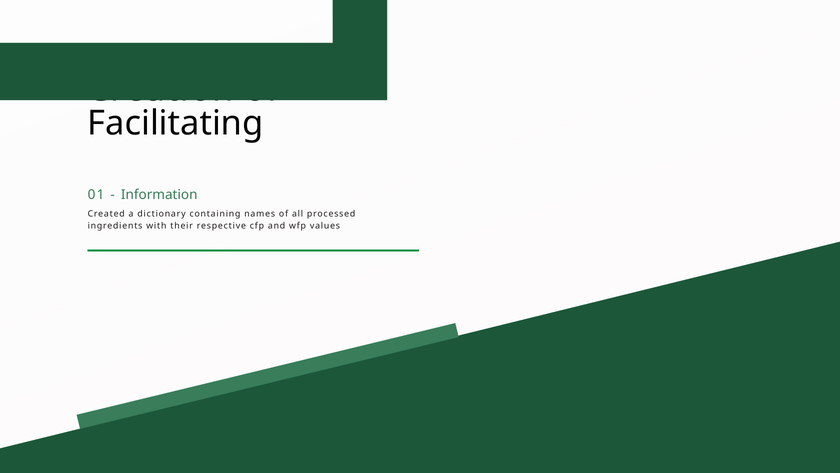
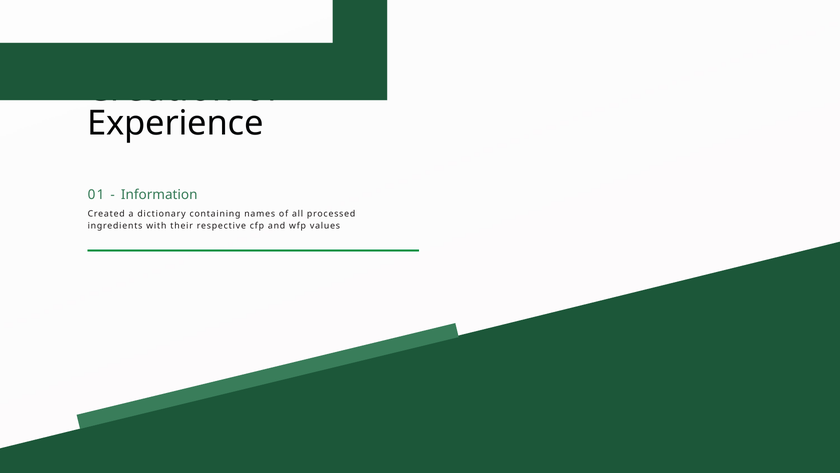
Facilitating: Facilitating -> Experience (176, 123)
